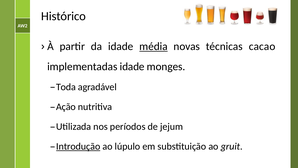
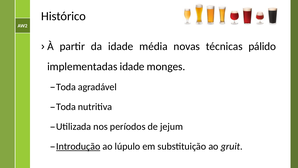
média underline: present -> none (153, 46)
cacao: cacao -> pálido (262, 46)
Ação: Ação -> Toda (66, 107)
